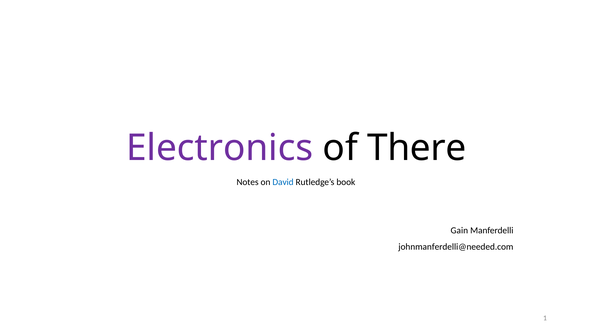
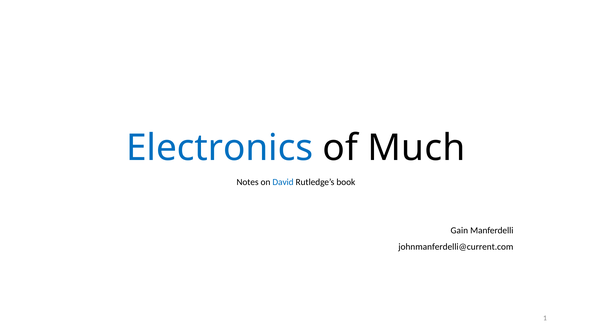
Electronics colour: purple -> blue (220, 148)
There: There -> Much (416, 148)
johnmanferdelli@needed.com: johnmanferdelli@needed.com -> johnmanferdelli@current.com (456, 247)
